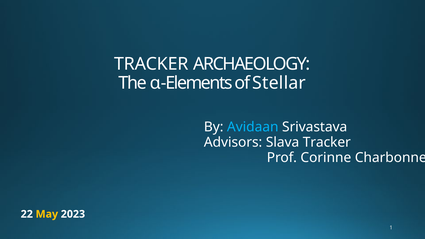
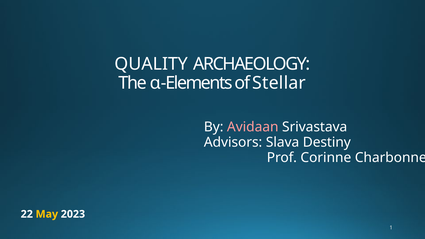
TRACKER: TRACKER -> QUALITY (151, 64)
Avidaan colour: light blue -> pink (253, 127)
Slava Tracker: Tracker -> Destiny (327, 142)
